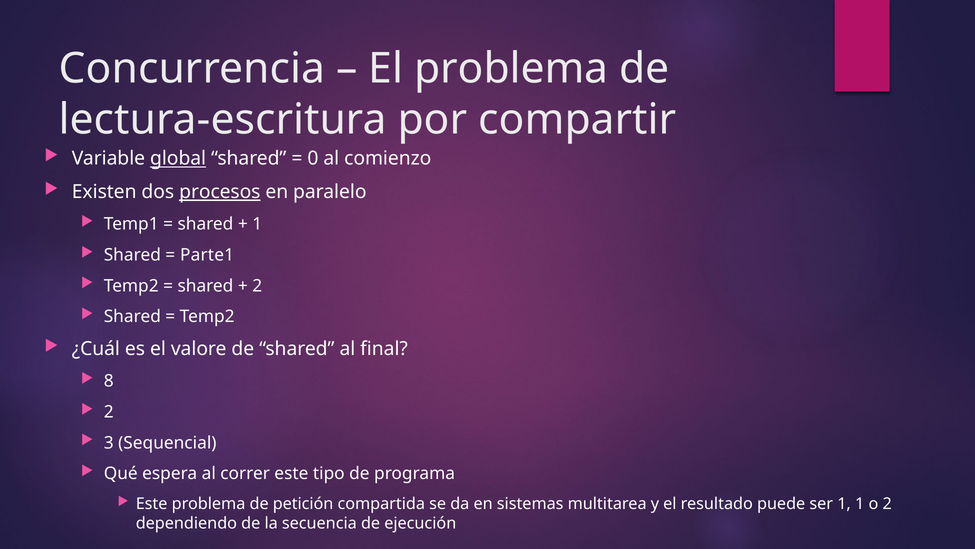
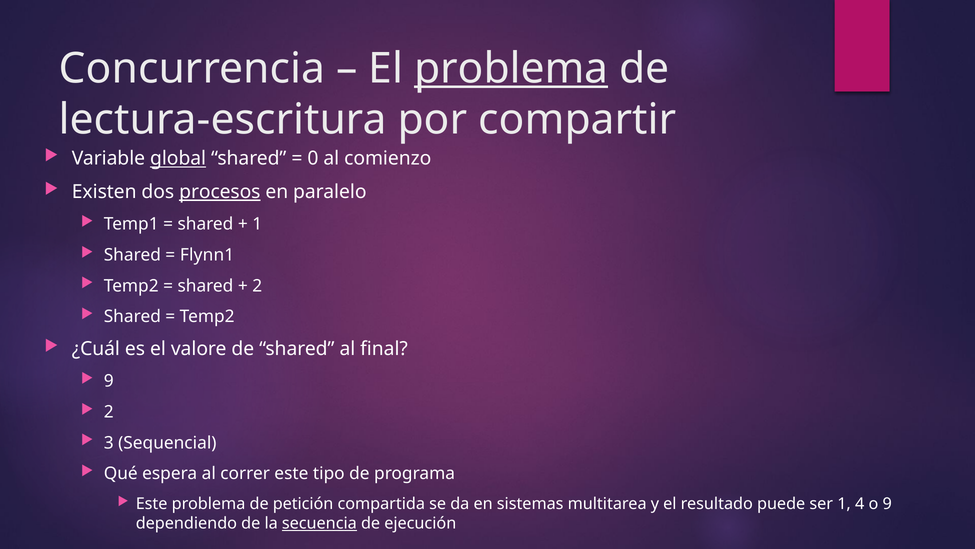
problema underline: none -> present (511, 68)
Parte1: Parte1 -> Flynn1 (207, 255)
8: 8 -> 9 (109, 381)
1 1: 1 -> 4 (860, 503)
o 2: 2 -> 9 (887, 503)
secuencia underline: none -> present (319, 523)
